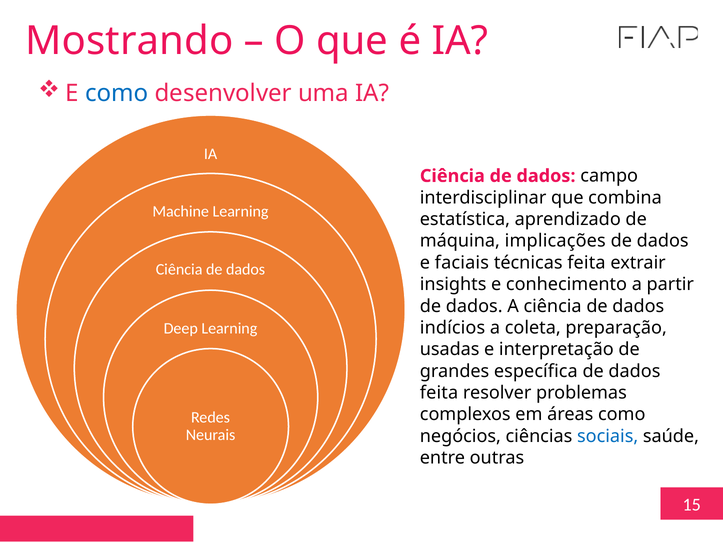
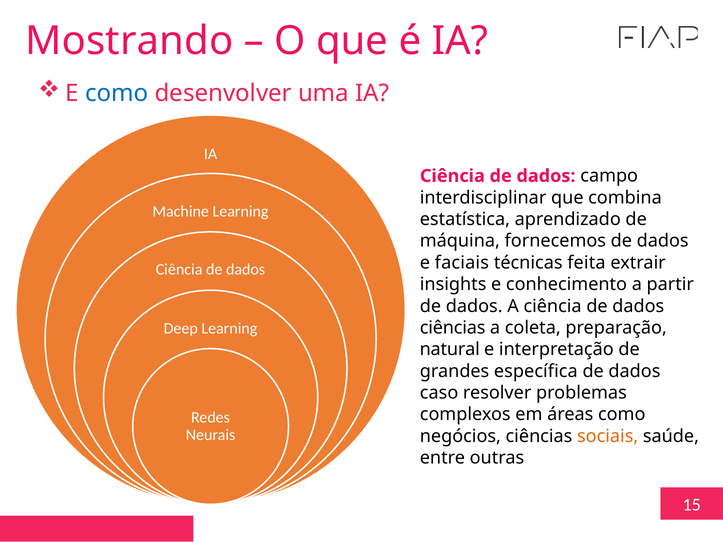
implicações: implicações -> fornecemos (555, 241)
indícios: indícios -> ciências (453, 328)
usadas: usadas -> natural (450, 350)
feita: feita -> caso (439, 393)
sociais colour: blue -> orange (608, 436)
